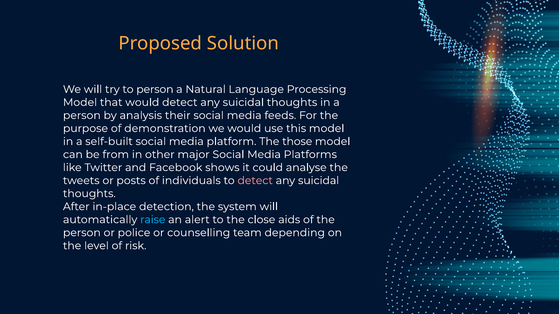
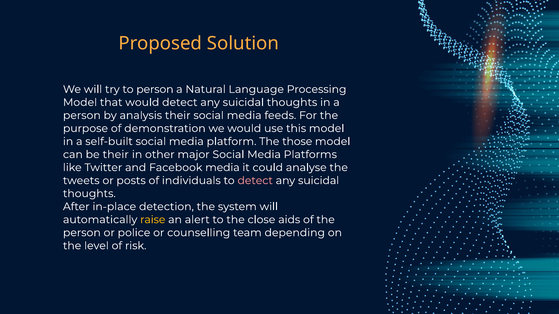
be from: from -> their (116, 155)
Facebook shows: shows -> media (222, 168)
raise colour: light blue -> yellow (153, 220)
